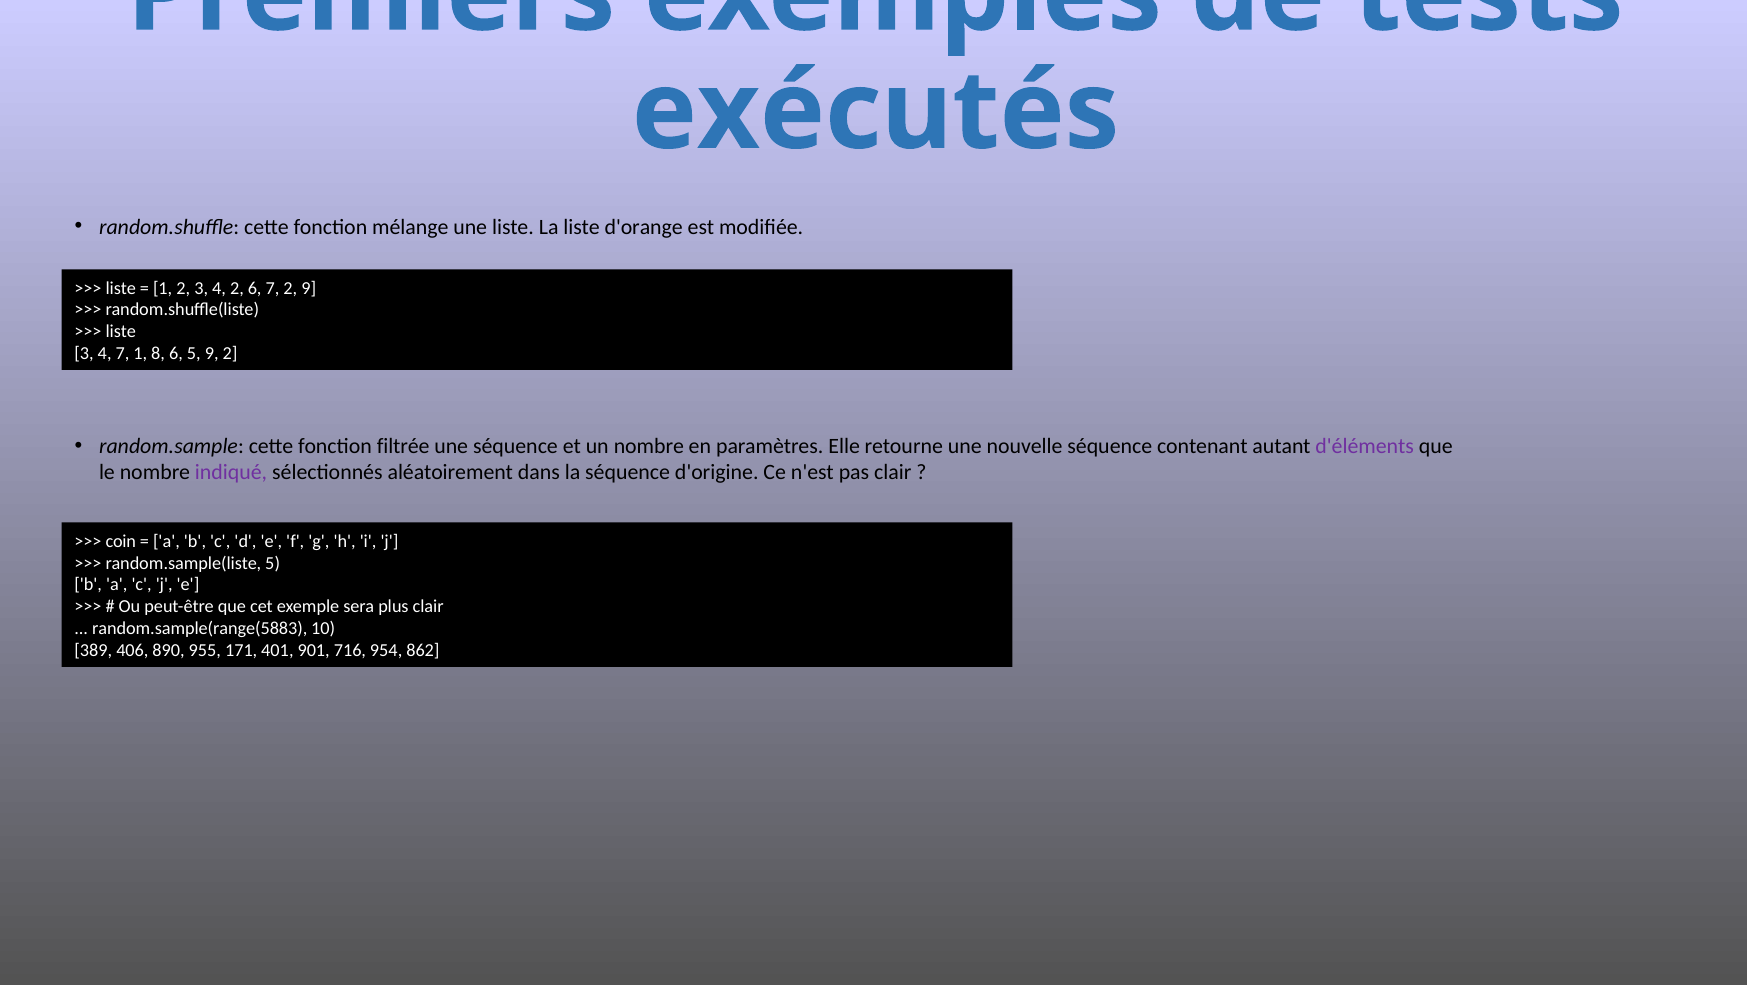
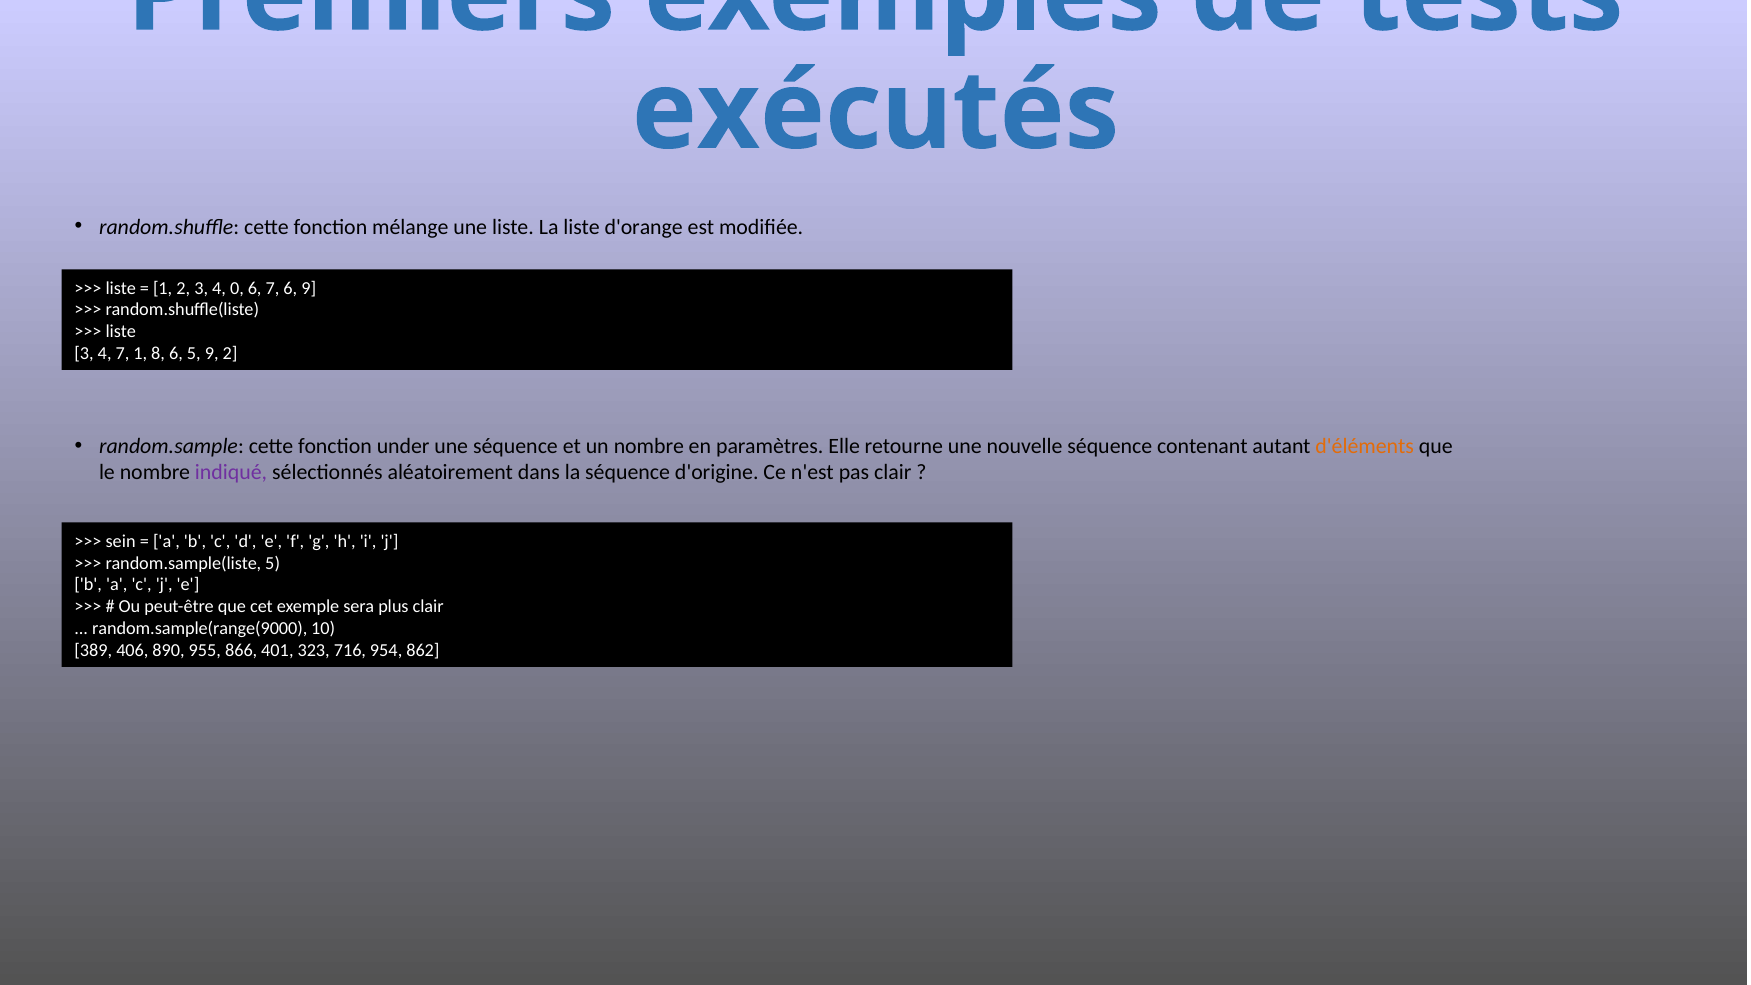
4 2: 2 -> 0 (237, 288)
7 2: 2 -> 6 (290, 288)
filtrée: filtrée -> under (403, 446)
d'éléments colour: purple -> orange (1365, 446)
coin: coin -> sein (121, 541)
random.sample(range(5883: random.sample(range(5883 -> random.sample(range(9000 (200, 629)
171: 171 -> 866 (241, 651)
901: 901 -> 323 (314, 651)
